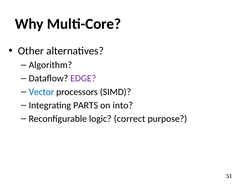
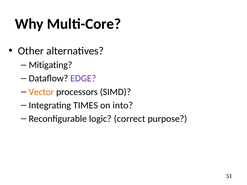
Algorithm: Algorithm -> Mitigating (50, 65)
Vector colour: blue -> orange (41, 92)
PARTS: PARTS -> TIMES (86, 105)
